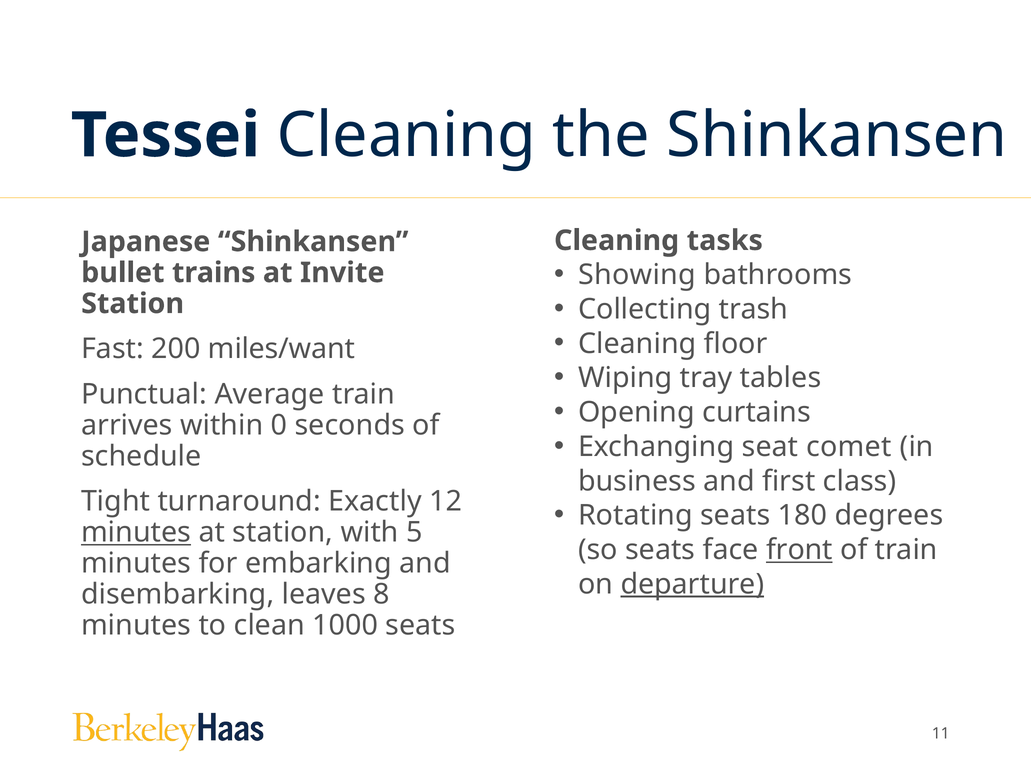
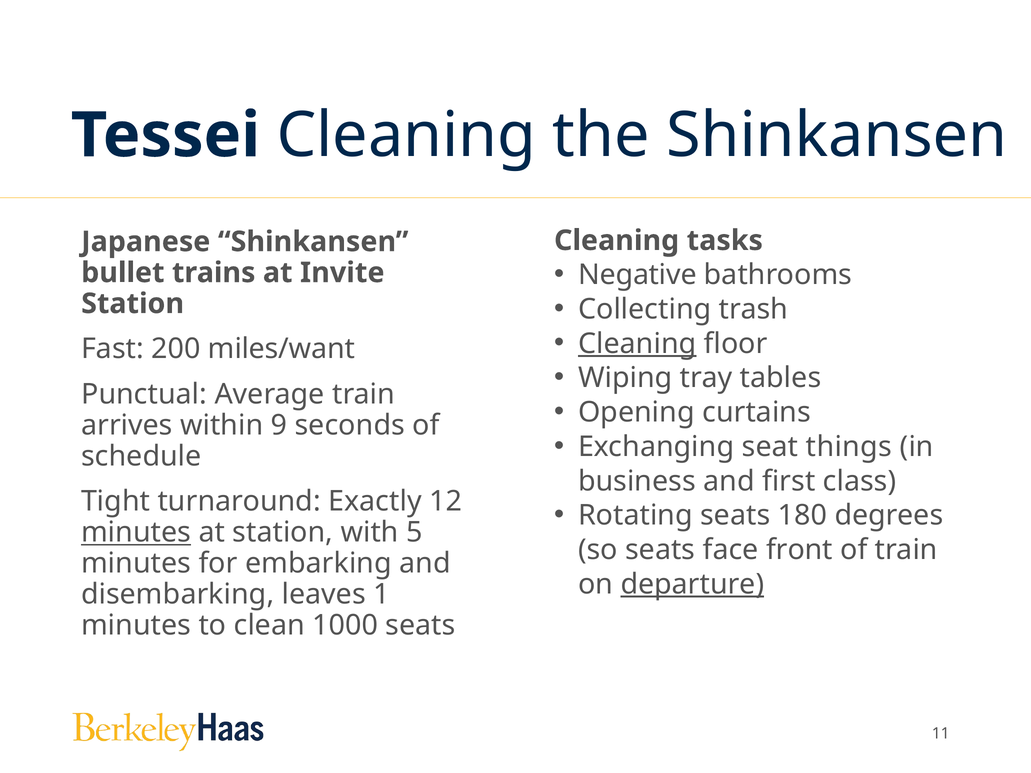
Showing: Showing -> Negative (637, 275)
Cleaning underline: none -> present (637, 344)
0: 0 -> 9 (279, 425)
comet: comet -> things (849, 447)
front underline: present -> none (799, 550)
8: 8 -> 1 (382, 594)
